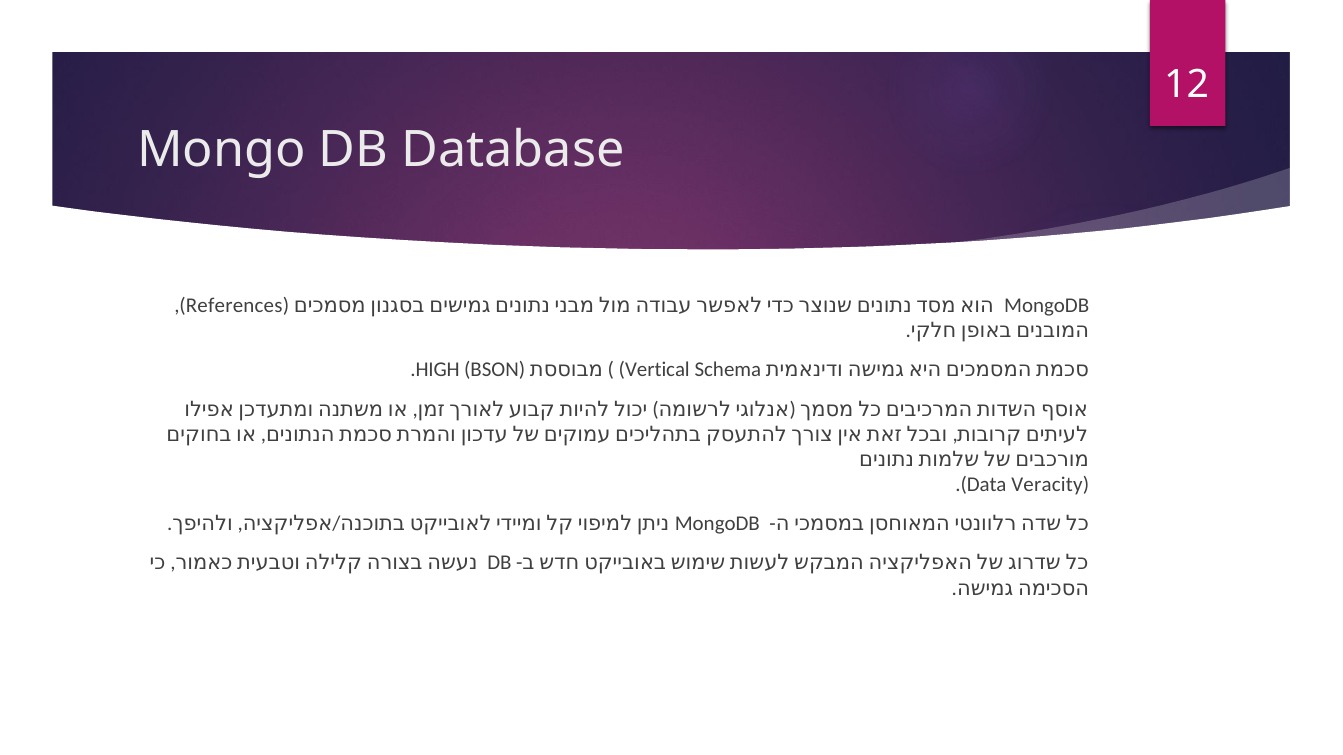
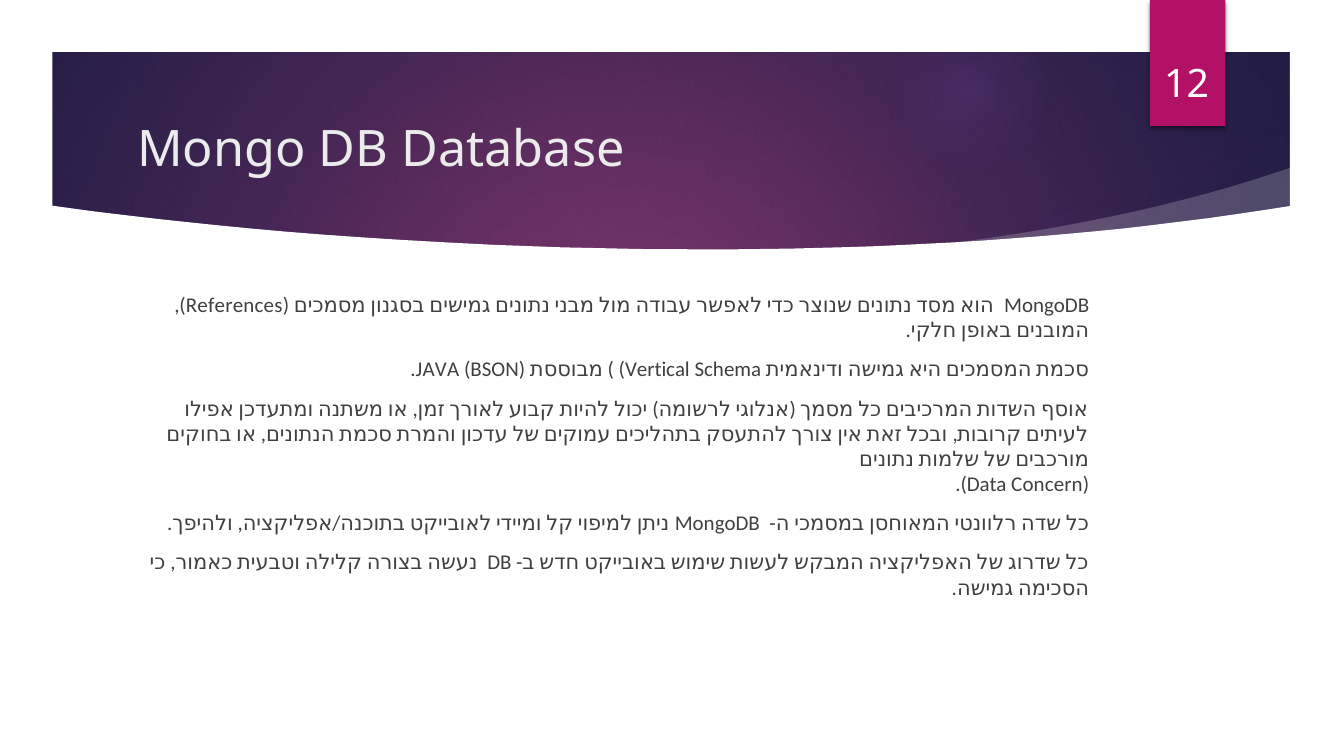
HIGH: HIGH -> JAVA (437, 370)
Veracity: Veracity -> Concern (1047, 485)
